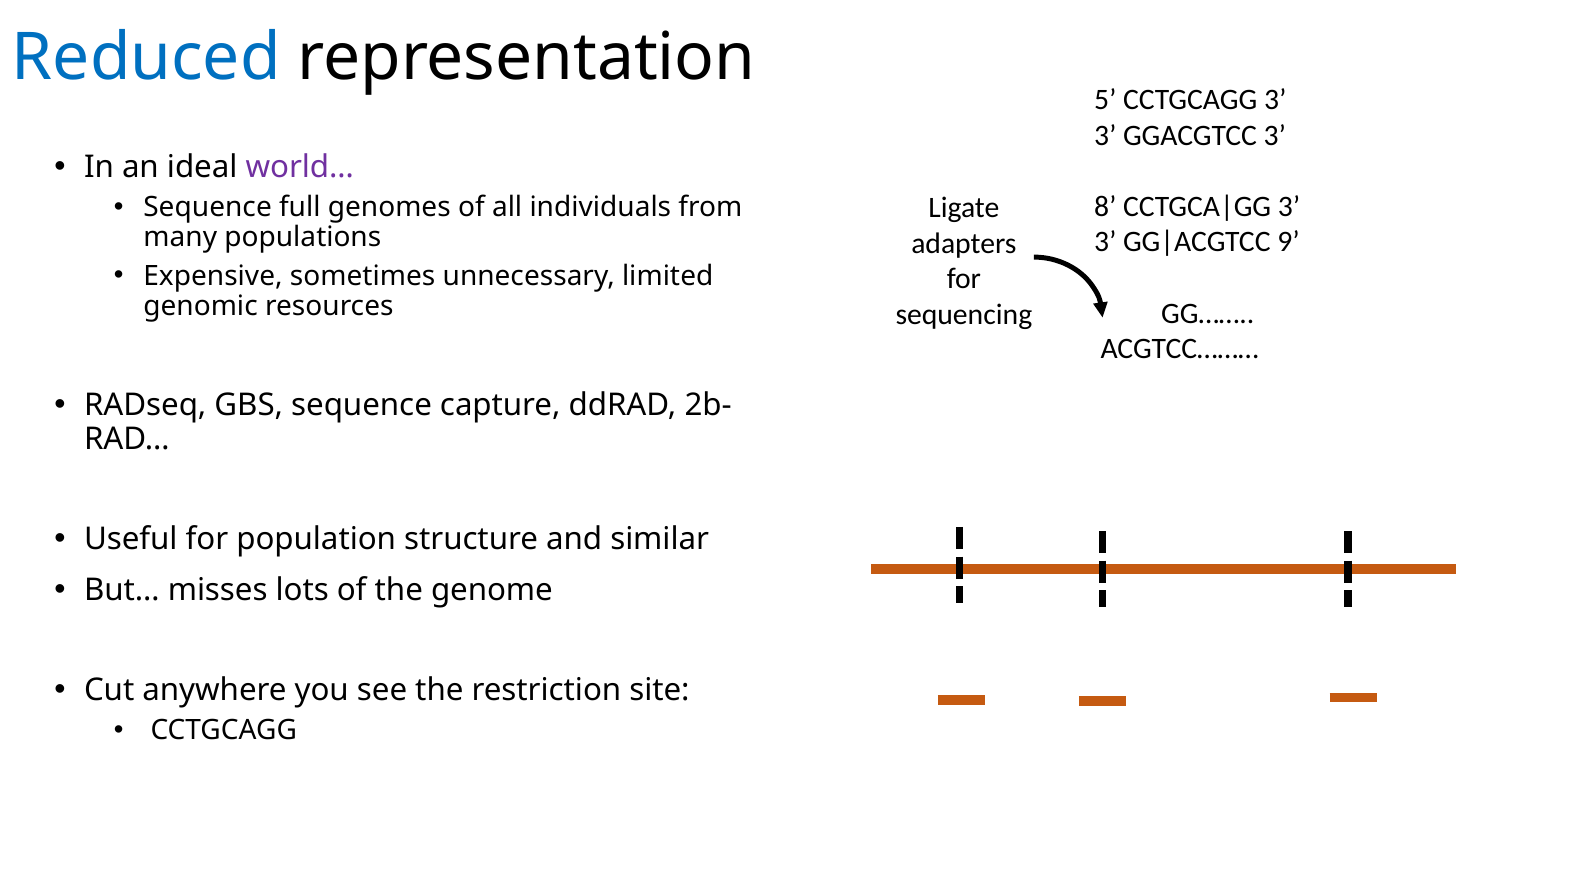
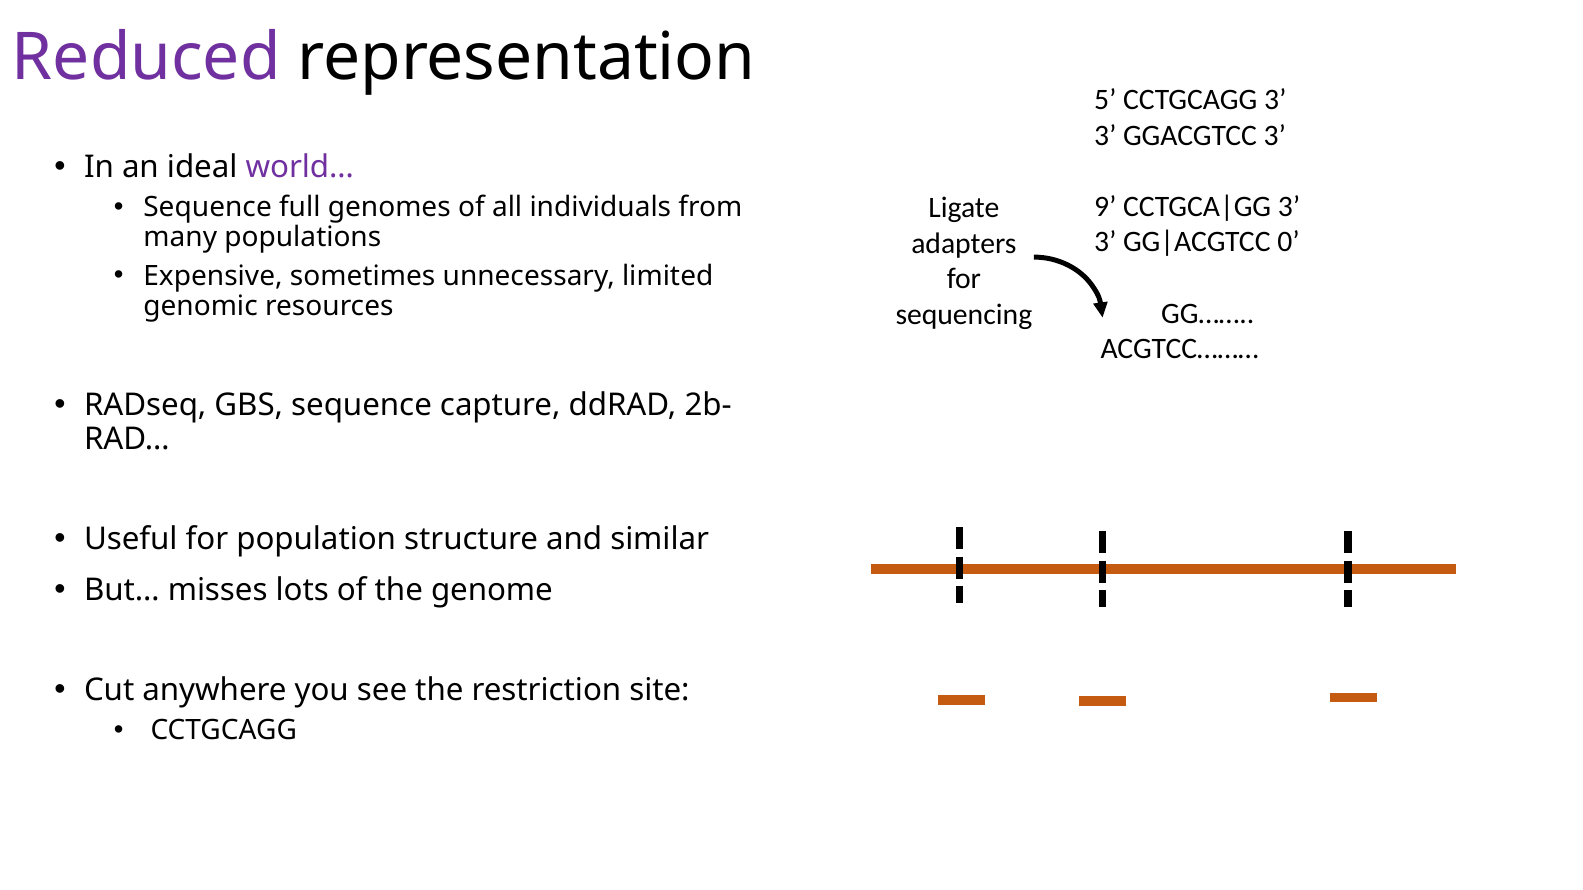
Reduced colour: blue -> purple (146, 58)
8: 8 -> 9 (1105, 207)
9: 9 -> 0 (1289, 242)
